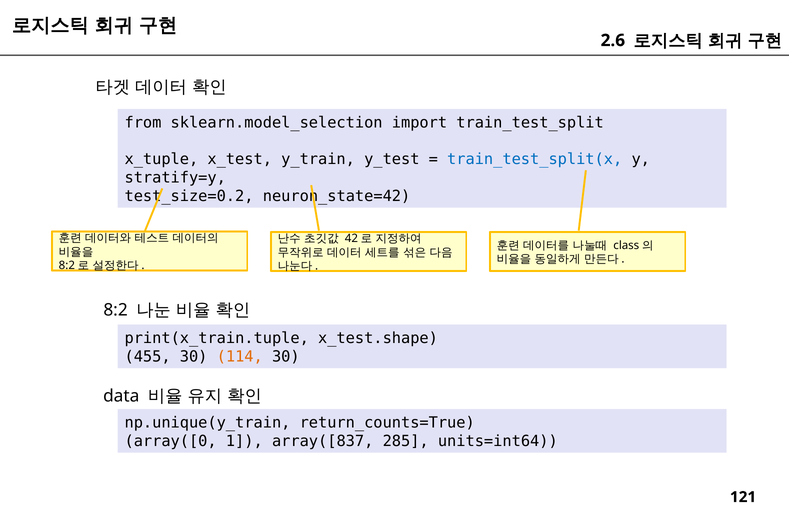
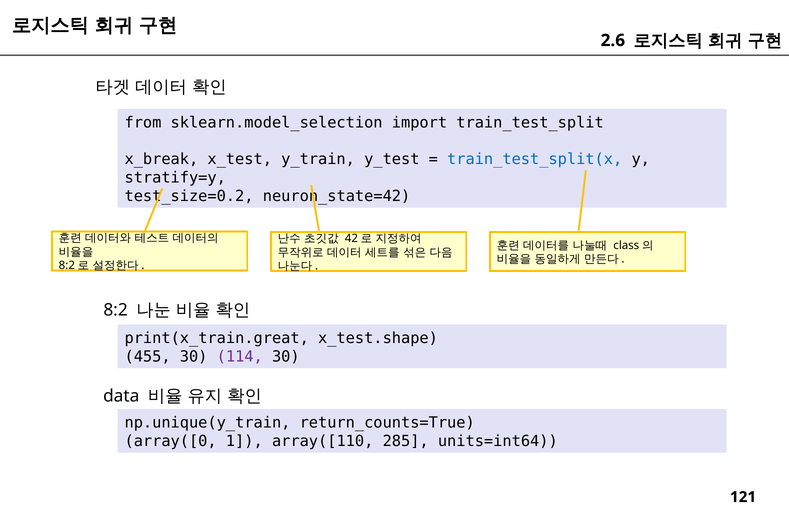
x_tuple: x_tuple -> x_break (161, 159)
print(x_train.tuple: print(x_train.tuple -> print(x_train.great (217, 338)
114 colour: orange -> purple (240, 357)
array([837: array([837 -> array([110 (323, 441)
